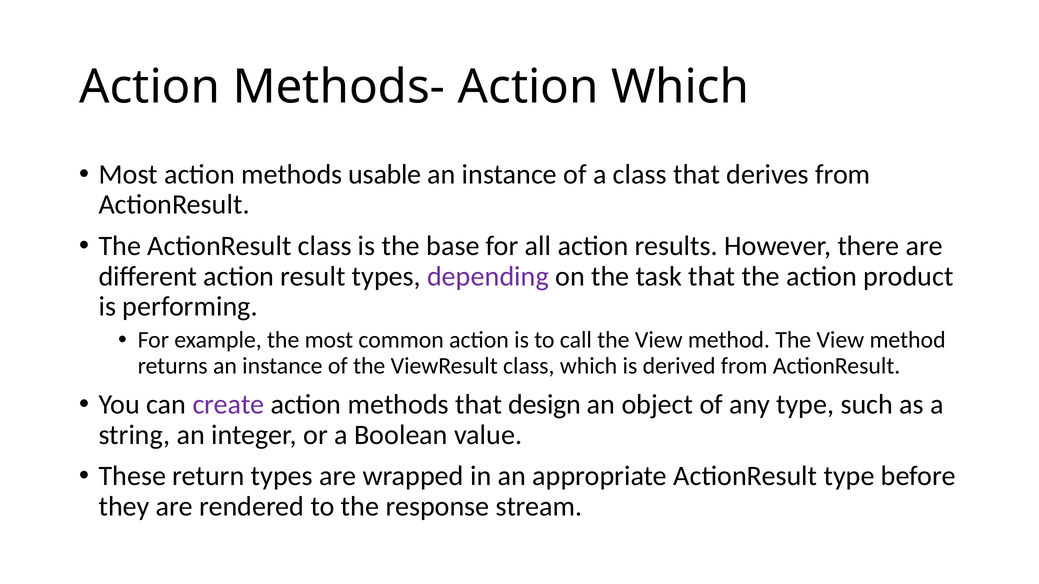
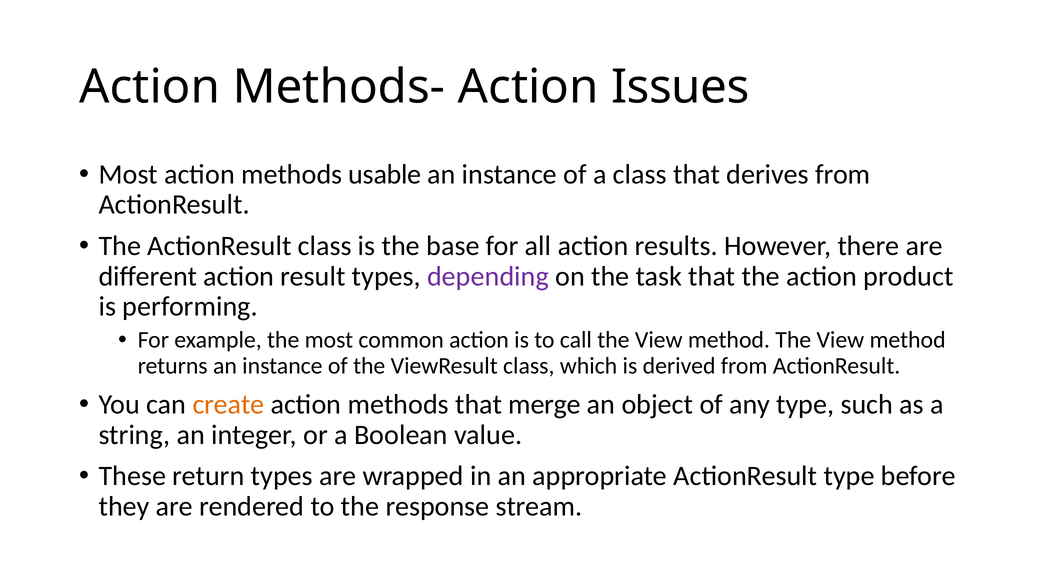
Action Which: Which -> Issues (680, 87)
create colour: purple -> orange (228, 405)
design: design -> merge (545, 405)
